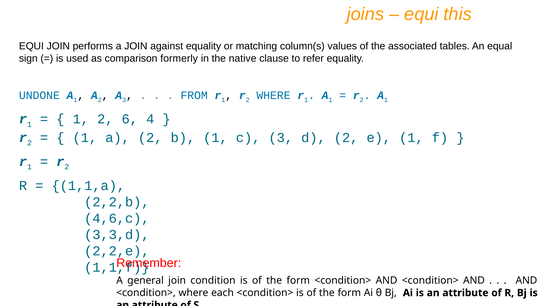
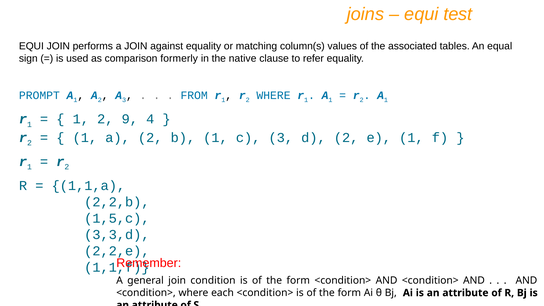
this: this -> test (458, 14)
UNDONE: UNDONE -> PROMPT (39, 95)
6: 6 -> 9 (130, 119)
4,6,c: 4,6,c -> 1,5,c (117, 218)
